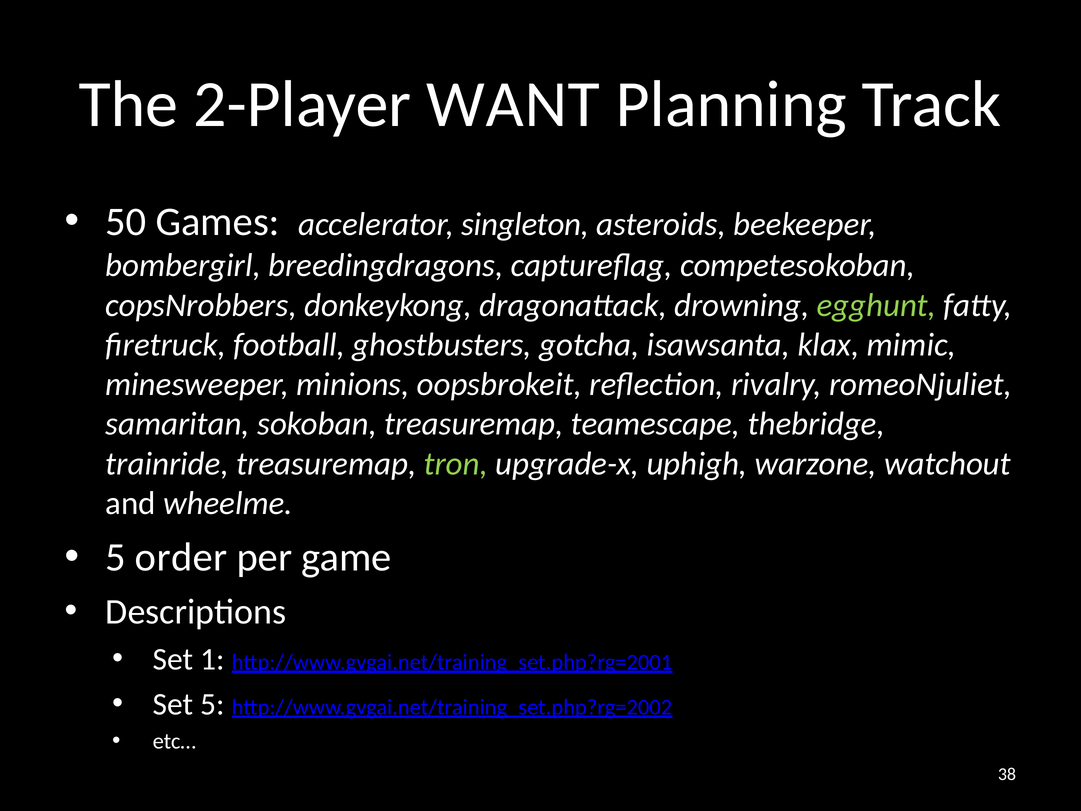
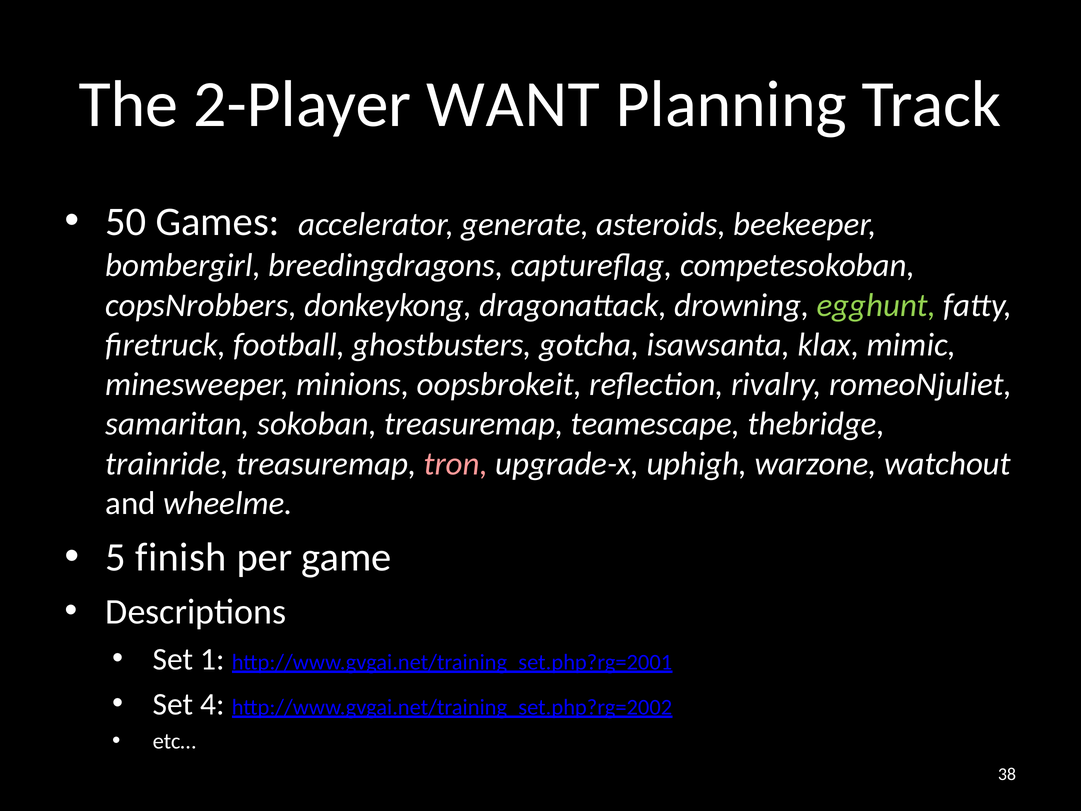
singleton: singleton -> generate (525, 224)
tron colour: light green -> pink (456, 464)
order: order -> finish (181, 557)
Set 5: 5 -> 4 (212, 704)
